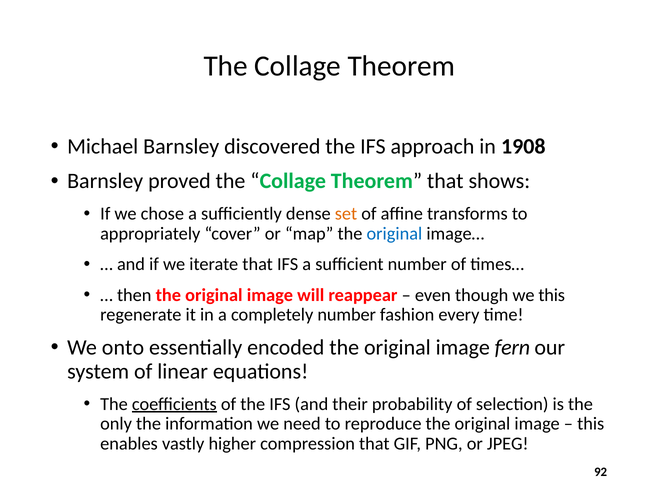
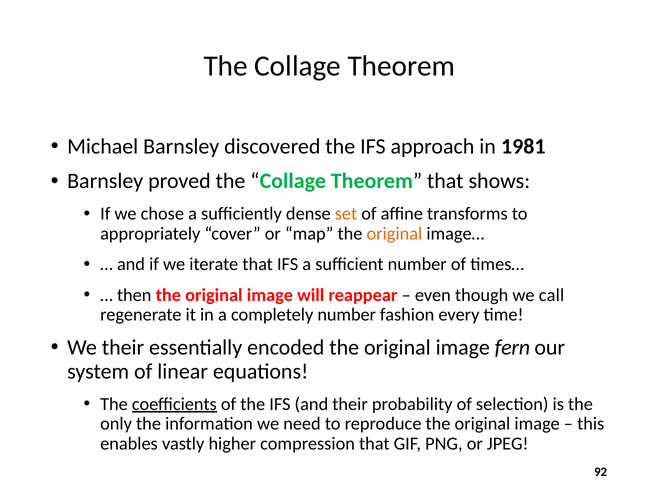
1908: 1908 -> 1981 (523, 147)
original colour: blue -> orange (394, 234)
we this: this -> call (551, 295)
We onto: onto -> their (123, 348)
